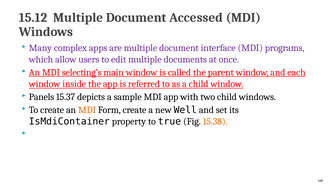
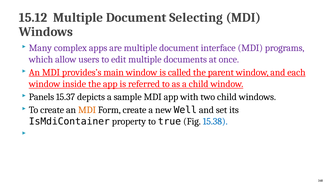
Accessed: Accessed -> Selecting (196, 18)
selecting’s: selecting’s -> provides’s (82, 72)
15.38 colour: orange -> blue (215, 121)
